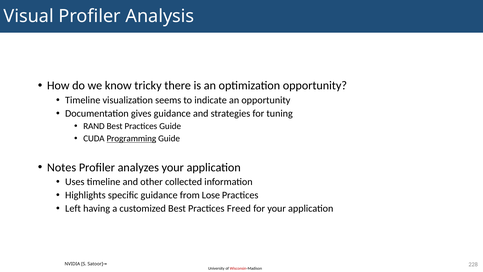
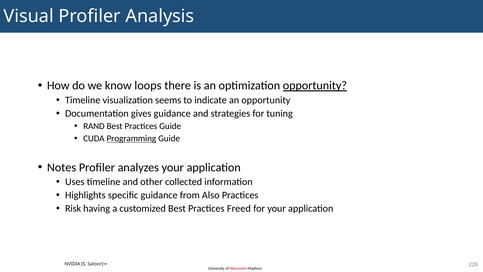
tricky: tricky -> loops (148, 86)
opportunity underline: none -> present (315, 86)
Lose: Lose -> Also (211, 195)
Left: Left -> Risk (73, 208)
